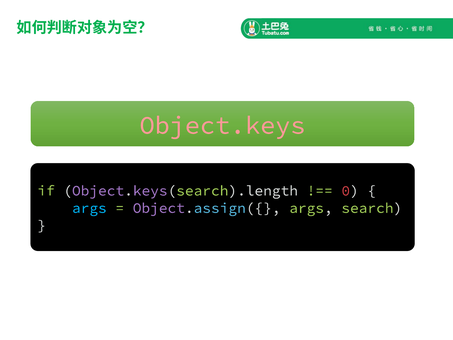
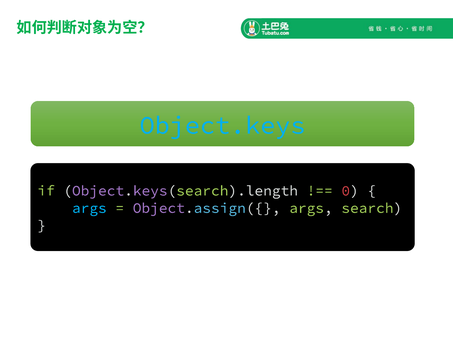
Object.keys colour: pink -> light blue (223, 125)
